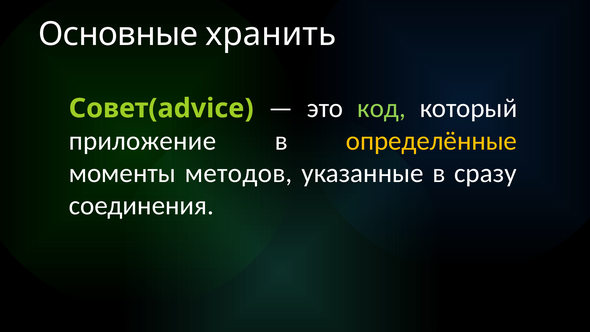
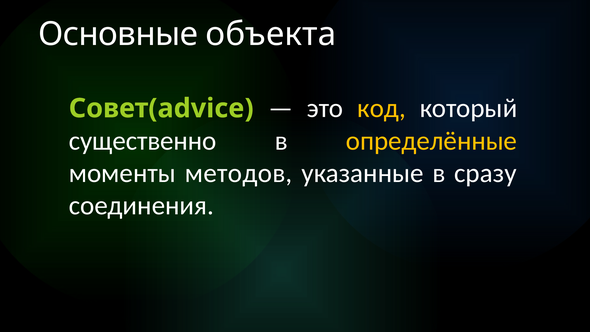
хранить: хранить -> объекта (271, 34)
код colour: light green -> yellow (381, 108)
приложение: приложение -> существенно (143, 141)
